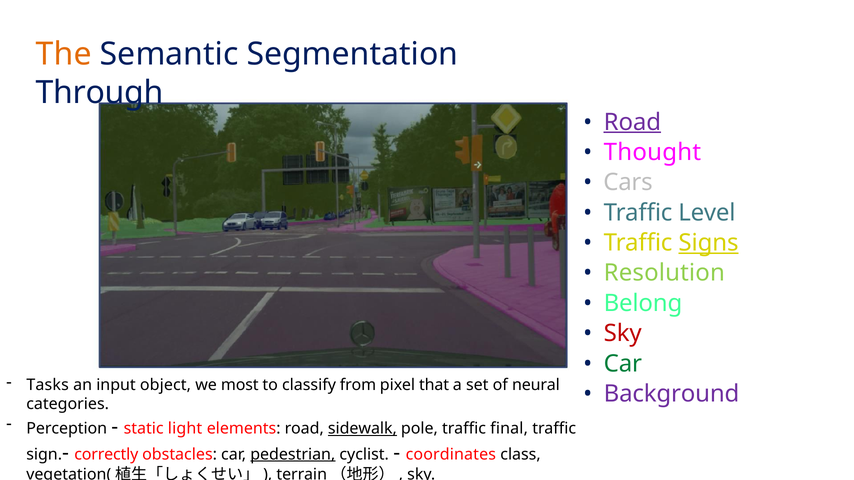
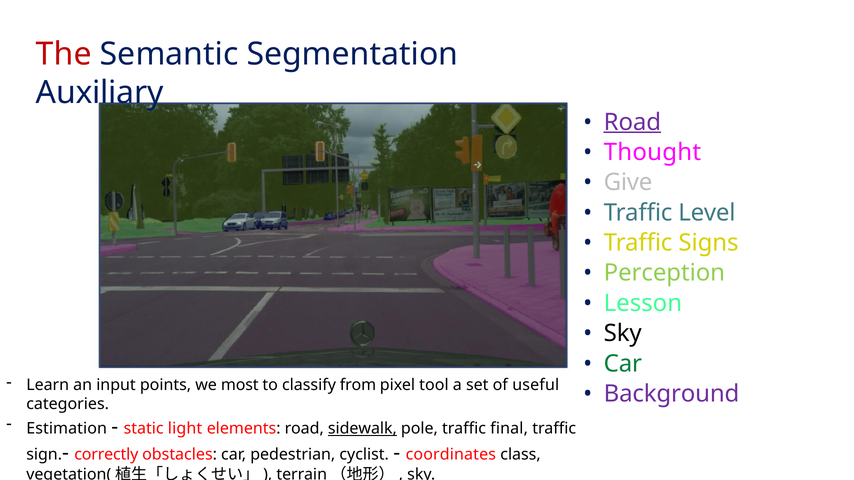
The colour: orange -> red (64, 54)
Through: Through -> Auxiliary (100, 93)
Cars: Cars -> Give (628, 183)
Signs underline: present -> none (709, 243)
Resolution: Resolution -> Perception (664, 273)
Belong: Belong -> Lesson (643, 303)
Sky colour: red -> black (623, 334)
Tasks: Tasks -> Learn (48, 385)
object: object -> points (166, 385)
that: that -> tool (434, 385)
neural: neural -> useful (536, 385)
Perception: Perception -> Estimation (67, 429)
pedestrian underline: present -> none (293, 455)
